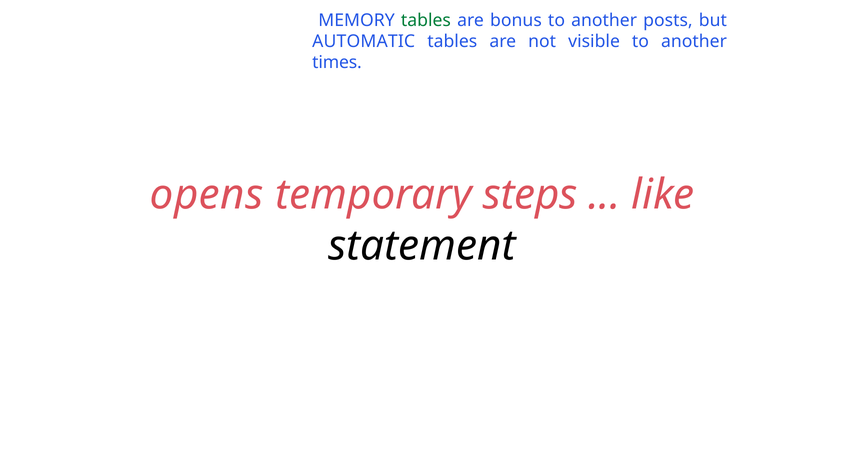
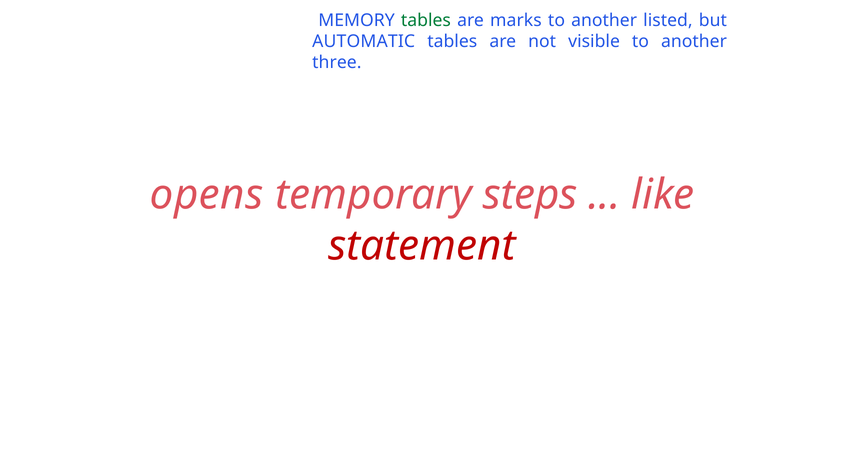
bonus: bonus -> marks (516, 20)
posts: posts -> listed (668, 20)
times: times -> three (337, 62)
statement colour: black -> red (422, 246)
